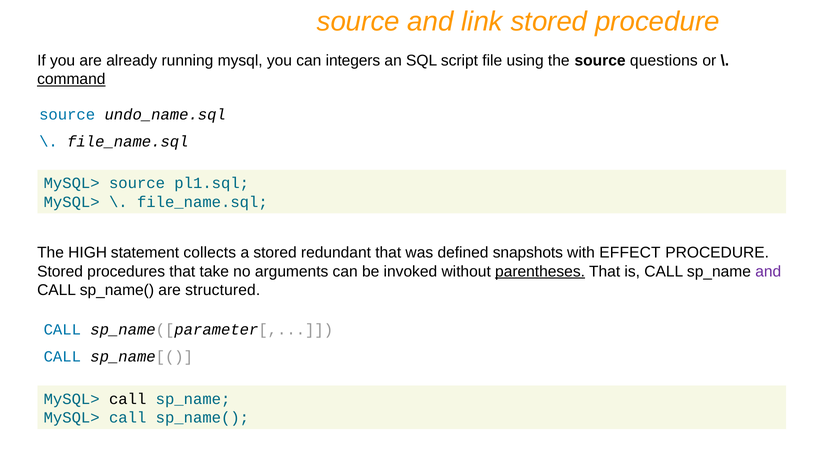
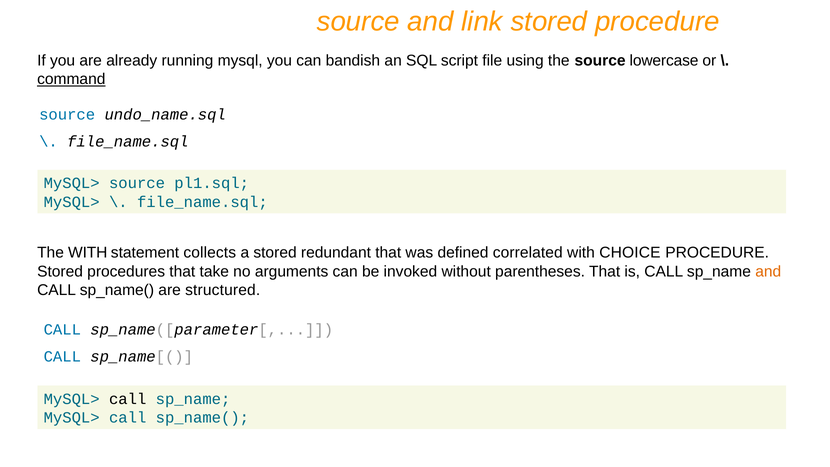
integers: integers -> bandish (353, 61)
questions: questions -> lowercase (664, 61)
The HIGH: HIGH -> WITH (88, 253)
snapshots: snapshots -> correlated (528, 253)
EFFECT: EFFECT -> CHOICE (630, 253)
parentheses underline: present -> none (540, 271)
and colour: purple -> orange (768, 271)
